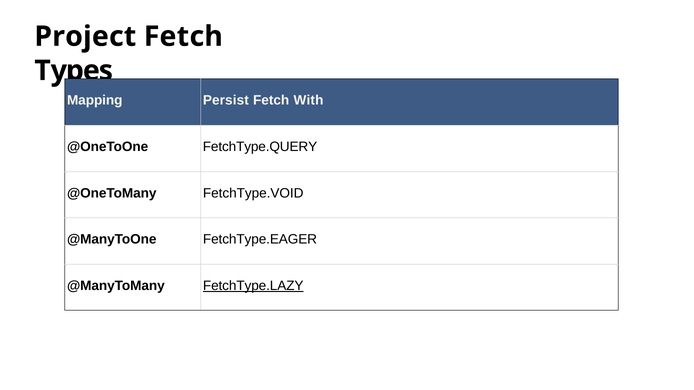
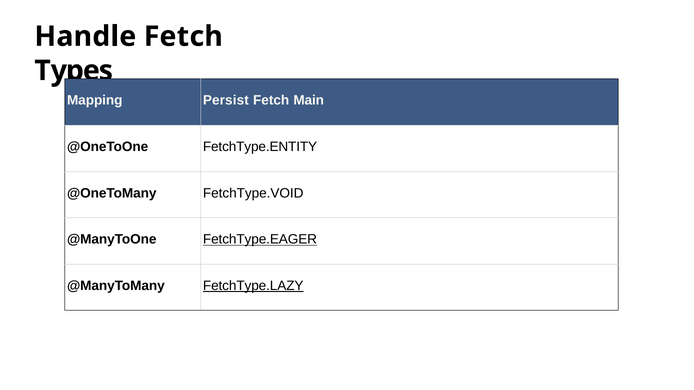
Project: Project -> Handle (85, 37)
With: With -> Main (309, 100)
FetchType.QUERY: FetchType.QUERY -> FetchType.ENTITY (260, 147)
FetchType.EAGER underline: none -> present (260, 240)
